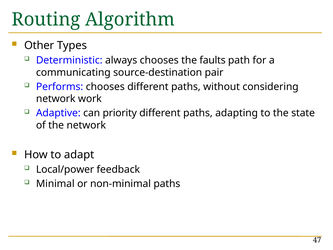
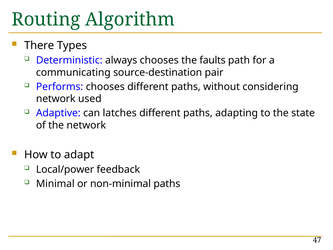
Other: Other -> There (39, 45)
work: work -> used (90, 99)
priority: priority -> latches (120, 113)
